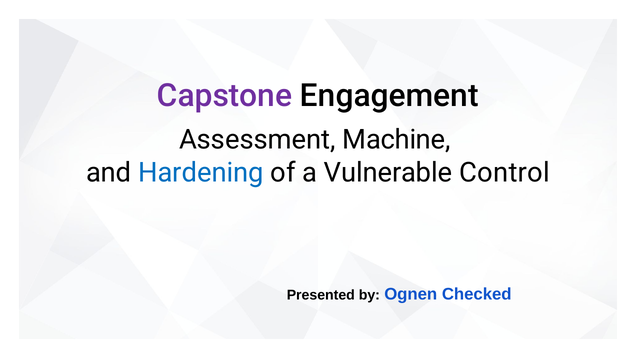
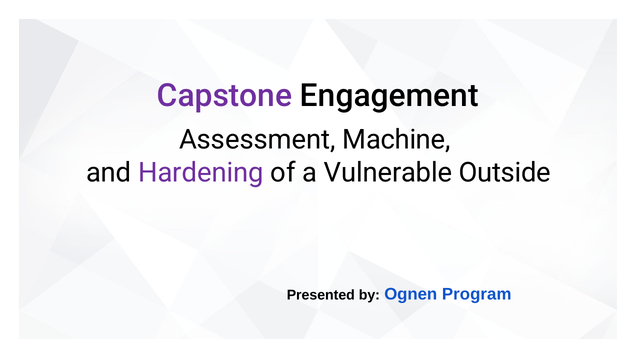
Hardening colour: blue -> purple (201, 173)
Control: Control -> Outside (505, 173)
Checked: Checked -> Program (477, 294)
